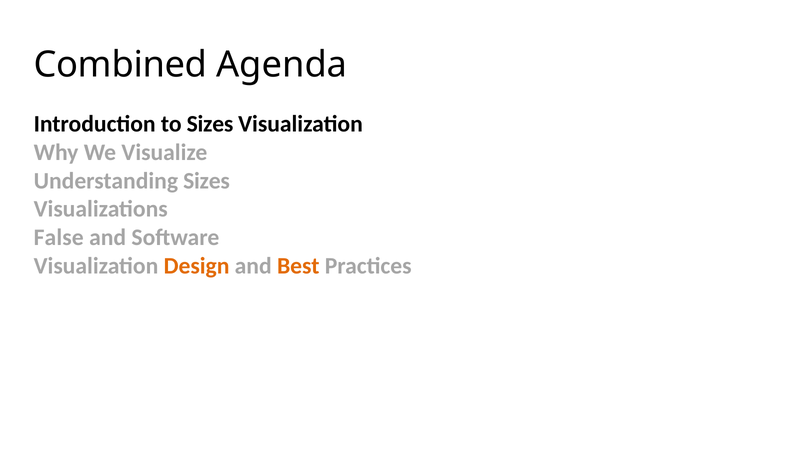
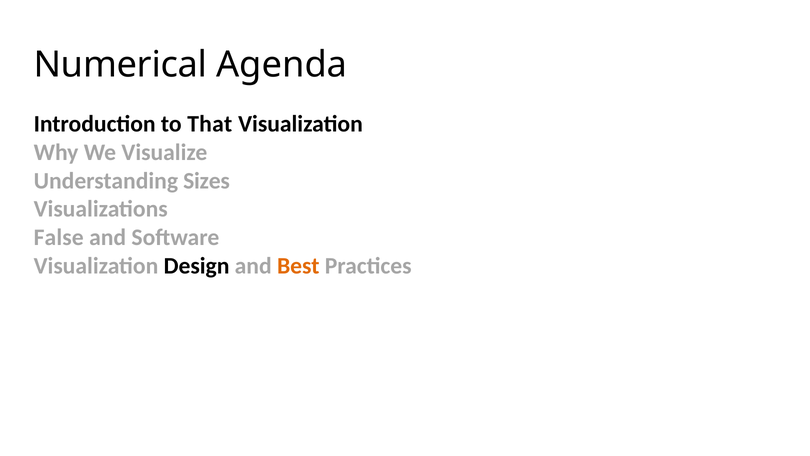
Combined: Combined -> Numerical (120, 65)
to Sizes: Sizes -> That (210, 124)
Design colour: orange -> black (197, 266)
